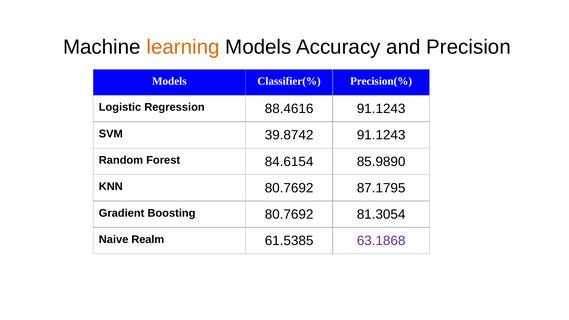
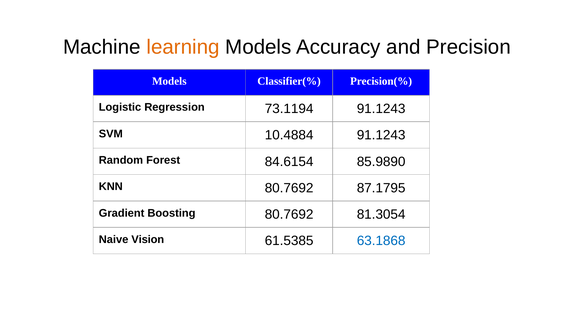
88.4616: 88.4616 -> 73.1194 (289, 109)
39.8742: 39.8742 -> 10.4884 (289, 135)
Realm: Realm -> Vision (148, 240)
63.1868 colour: purple -> blue (381, 241)
